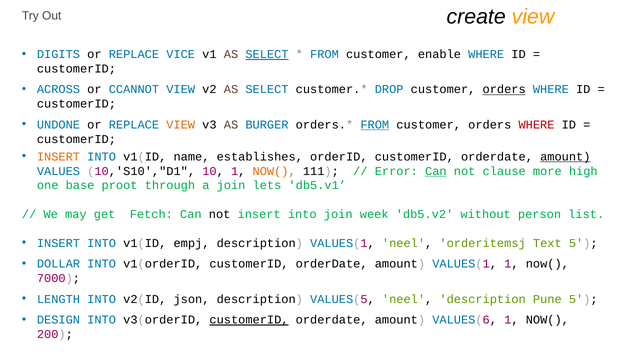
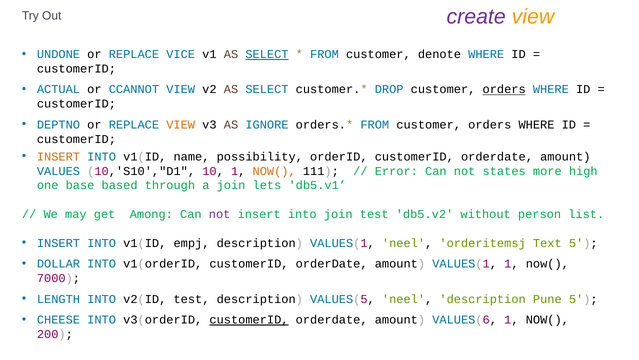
create colour: black -> purple (476, 17)
DIGITS: DIGITS -> UNDONE (58, 54)
enable: enable -> denote (439, 54)
ACROSS: ACROSS -> ACTUAL (58, 89)
UNDONE: UNDONE -> DEPTNO (58, 124)
BURGER: BURGER -> IGNORE (267, 124)
FROM underline: present -> none (375, 124)
WHERE colour: red -> black (537, 124)
establishes: establishes -> possibility (260, 156)
amount underline: present -> none (565, 156)
Can underline: present -> none (436, 171)
clause: clause -> states (504, 171)
proot: proot -> based (120, 185)
Fetch: Fetch -> Among (151, 214)
not colour: black -> purple (220, 214)
join week: week -> test (374, 214)
v2(ID json: json -> test (191, 299)
DESIGN: DESIGN -> CHEESE (58, 319)
